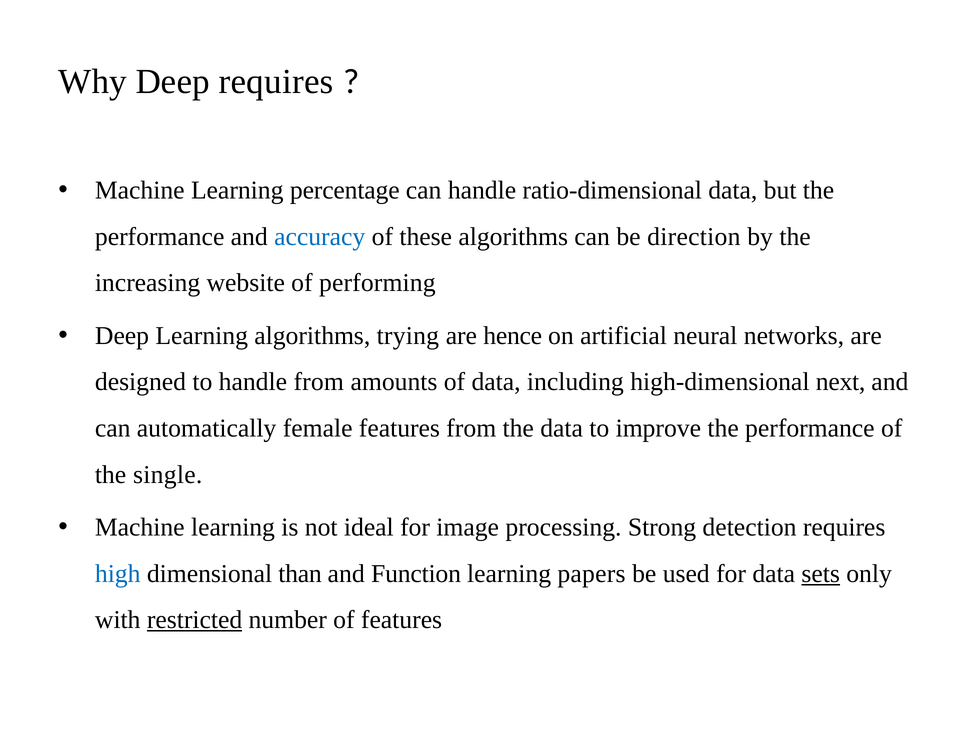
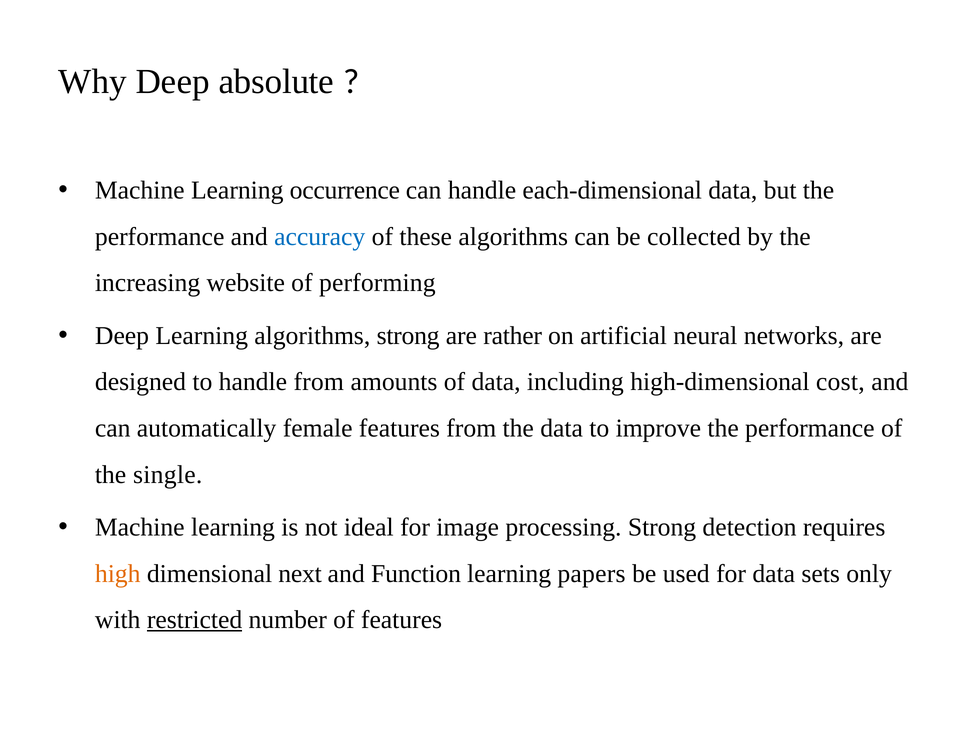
Deep requires: requires -> absolute (276, 82)
percentage: percentage -> occurrence (345, 190)
ratio-dimensional: ratio-dimensional -> each-dimensional (612, 190)
direction: direction -> collected (694, 237)
algorithms trying: trying -> strong (408, 335)
hence: hence -> rather (513, 335)
next: next -> cost (840, 382)
high colour: blue -> orange (118, 573)
than: than -> next (300, 573)
sets underline: present -> none (821, 573)
